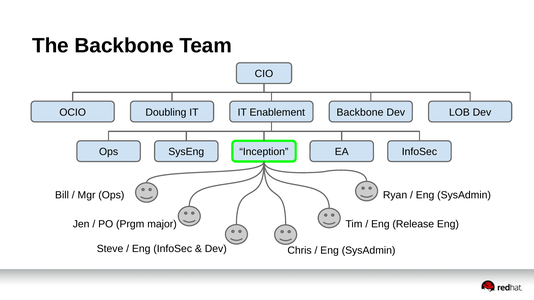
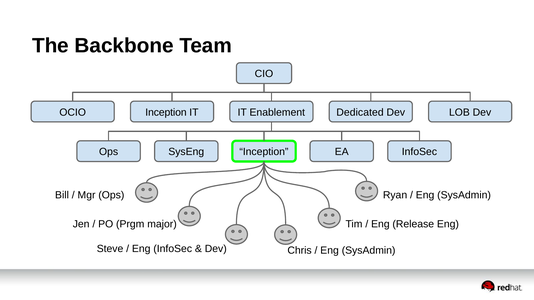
Doubling: Doubling -> Inception (166, 112)
Backbone: Backbone -> Dedicated (360, 112)
